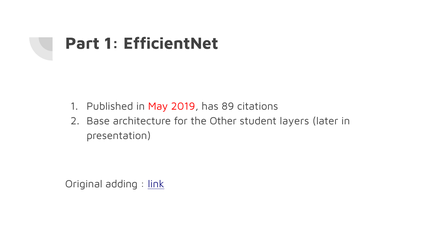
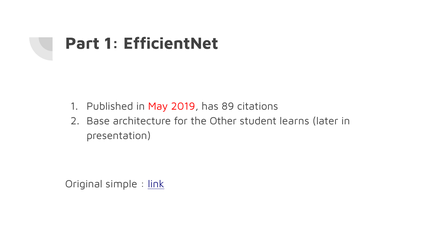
layers: layers -> learns (294, 121)
adding: adding -> simple (121, 184)
